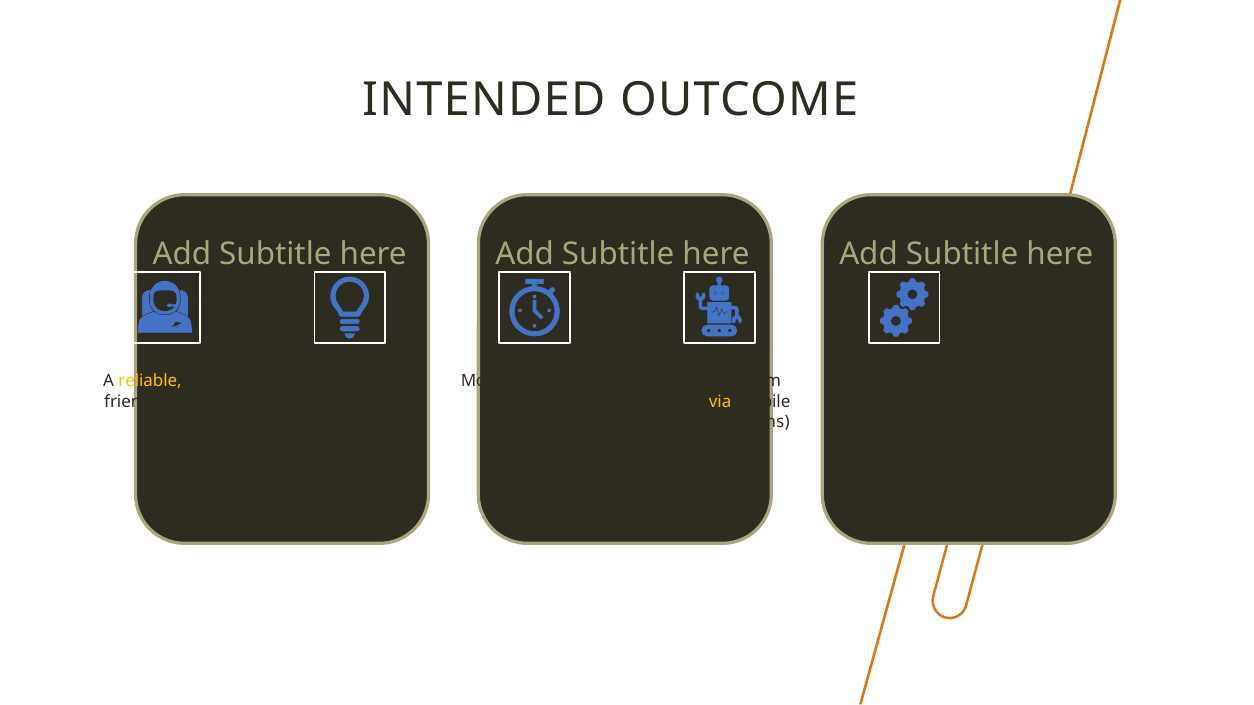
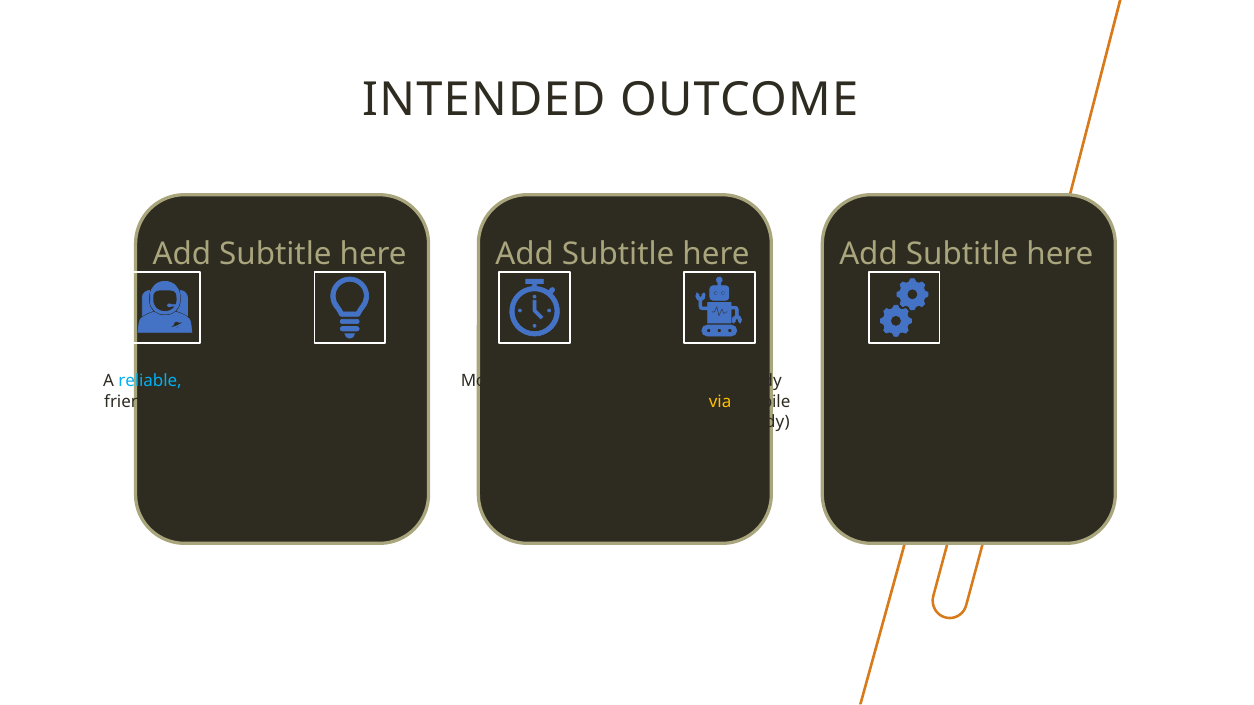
reliable colour: yellow -> light blue (150, 381)
Enables system: system -> already (753, 381)
iOS/Comms: iOS/Comms -> iOS/Already (737, 422)
